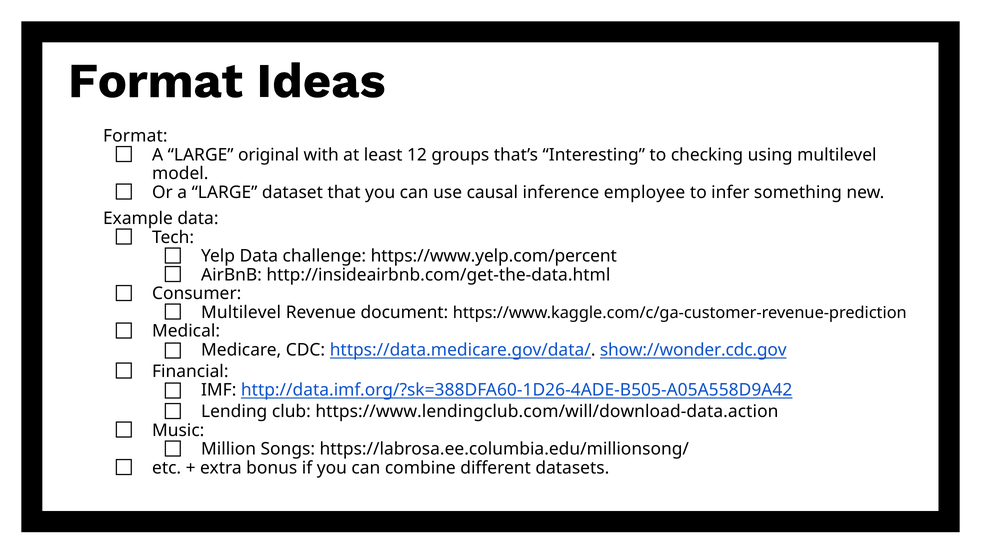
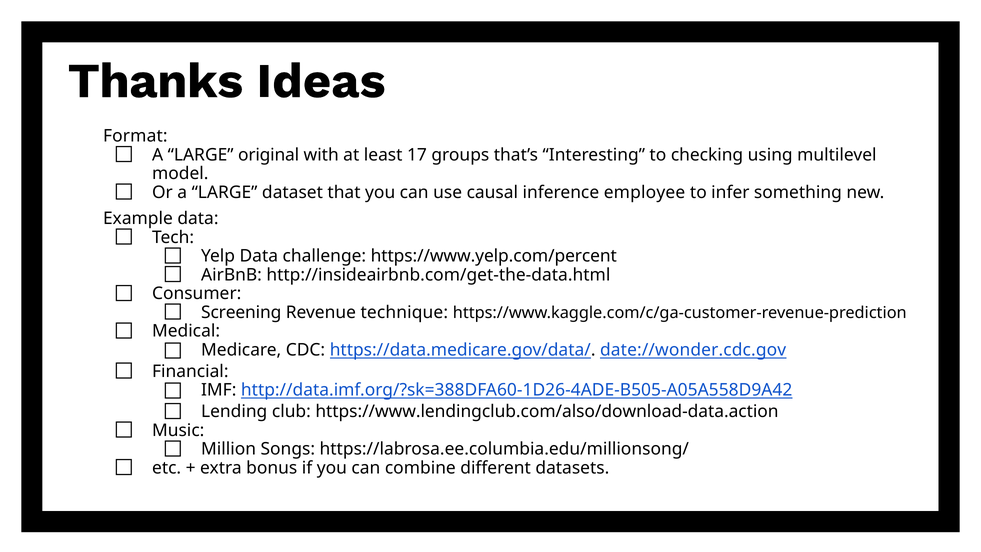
Format: Format -> Thanks (156, 81)
12: 12 -> 17 (417, 155)
Multilevel: Multilevel -> Screening (241, 312)
document: document -> technique (404, 312)
show://wonder.cdc.gov: show://wonder.cdc.gov -> date://wonder.cdc.gov (693, 350)
https://www.lendingclub.com/will/download-data.action: https://www.lendingclub.com/will/download-data.action -> https://www.lendingclub.com/also/download-data.action (547, 411)
